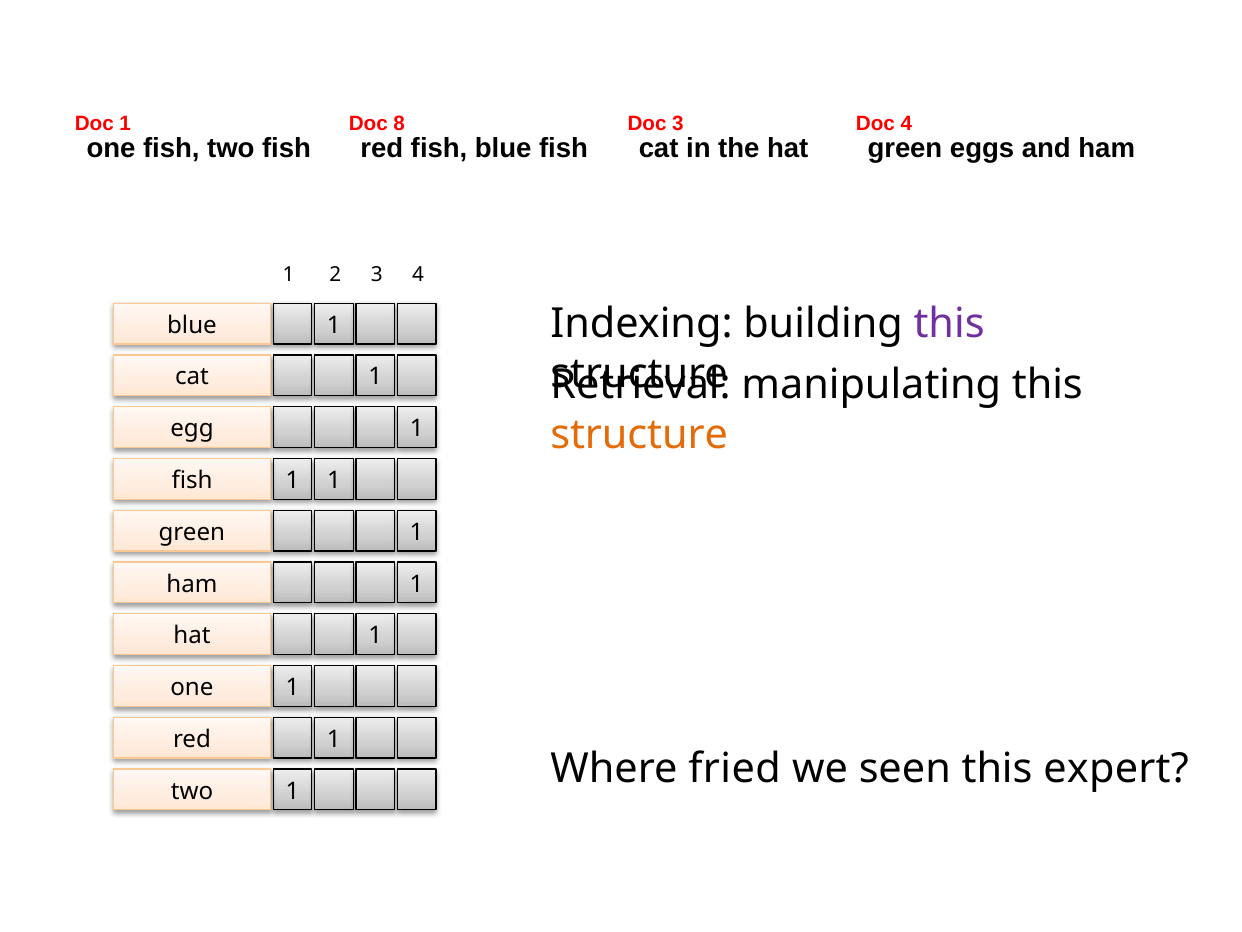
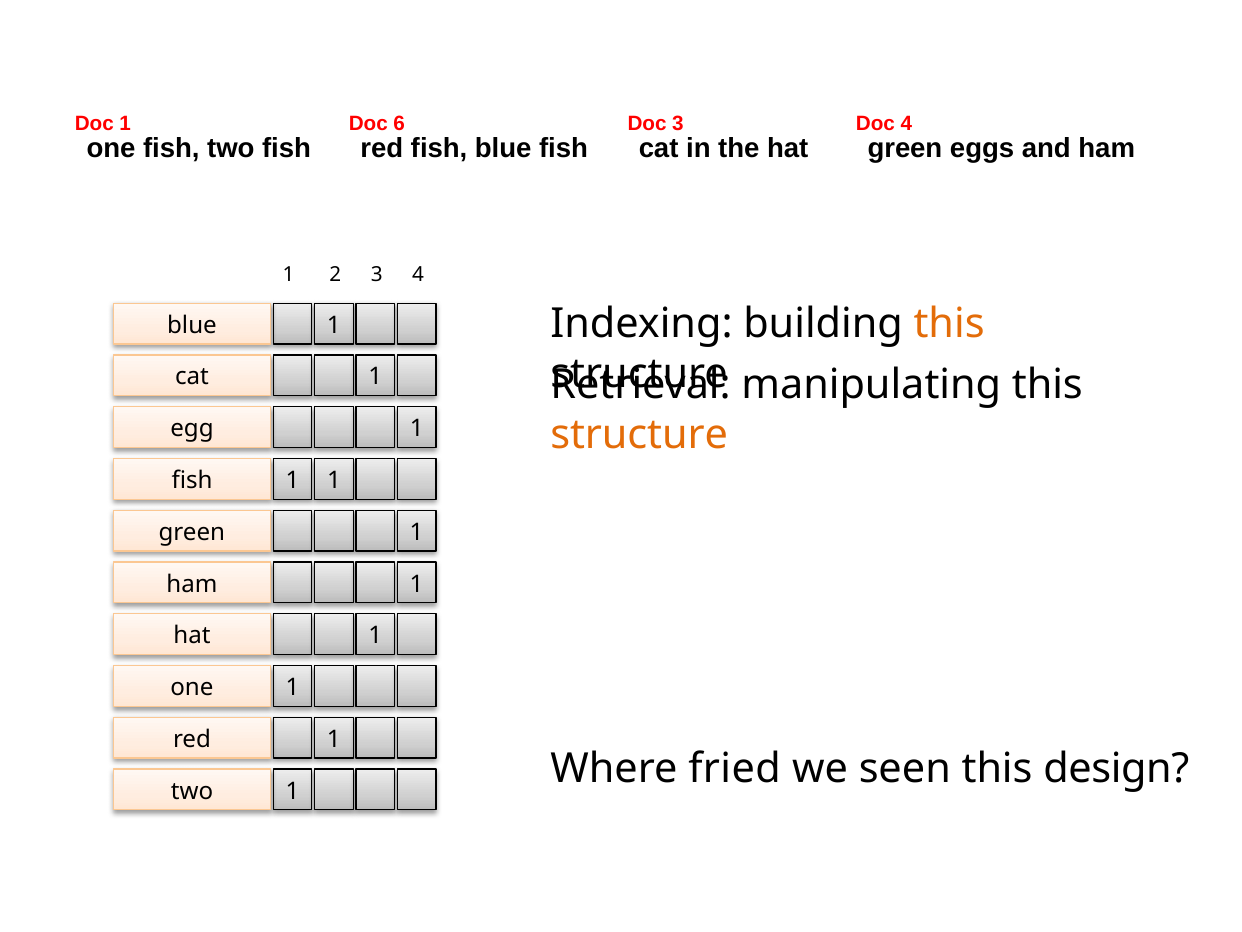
8: 8 -> 6 (399, 123)
this colour: purple -> orange (949, 324)
expert: expert -> design (1116, 768)
